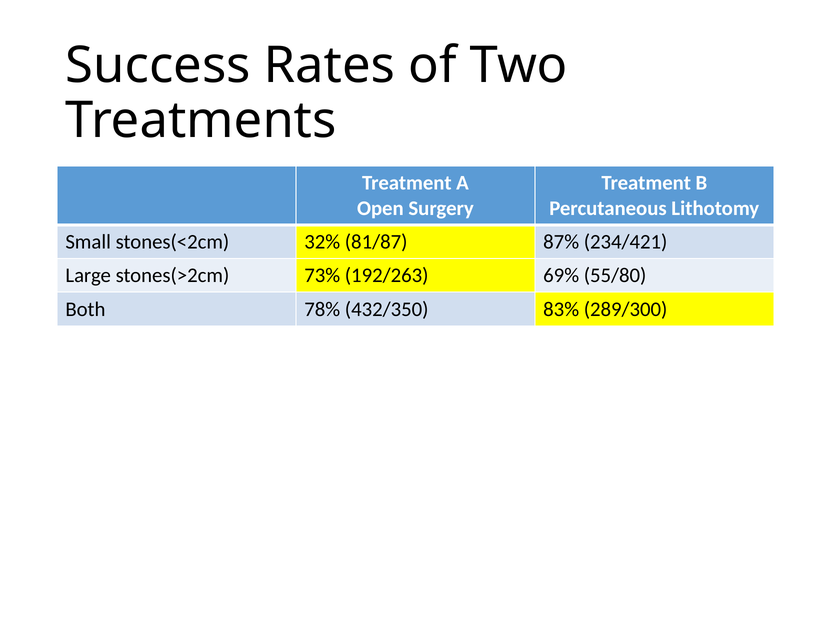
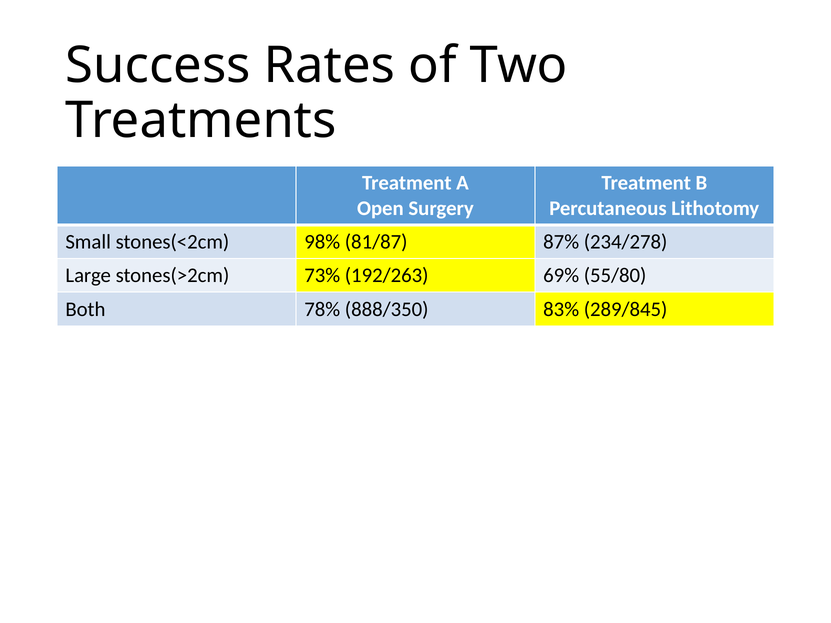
32%: 32% -> 98% (322, 242)
234/421: 234/421 -> 234/278 (626, 242)
432/350: 432/350 -> 888/350 (387, 309)
289/300: 289/300 -> 289/845 (626, 309)
